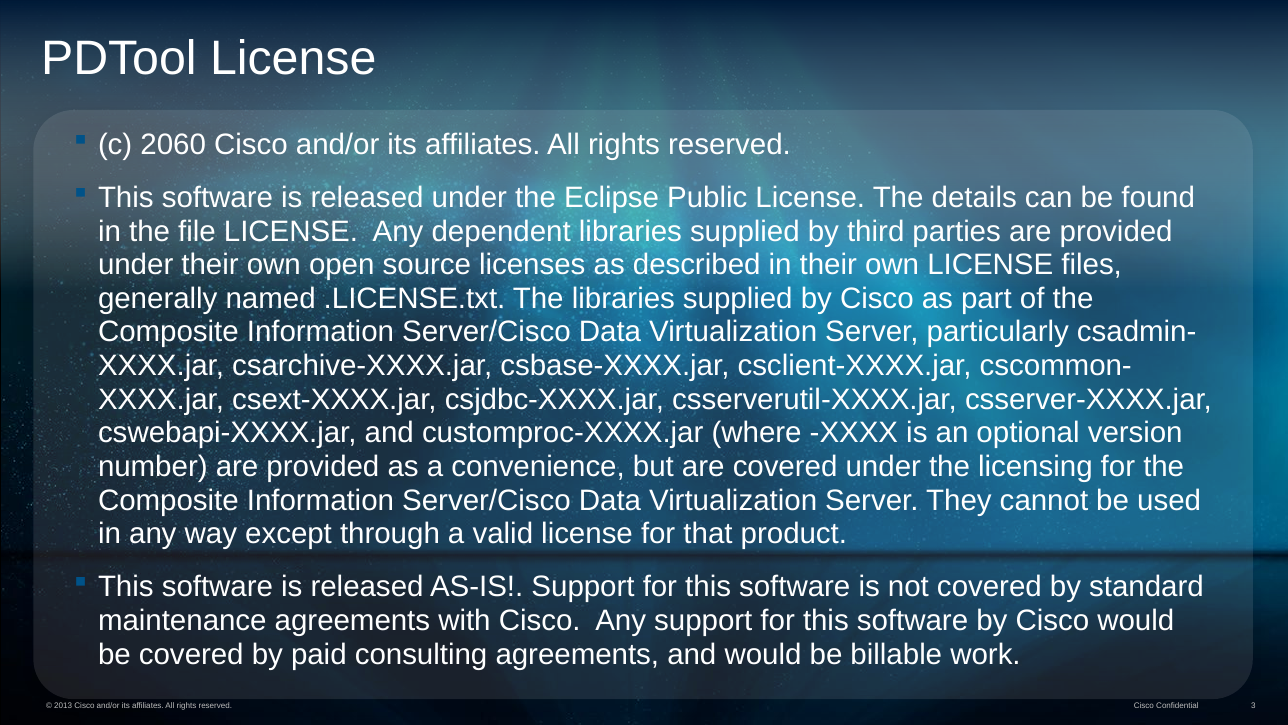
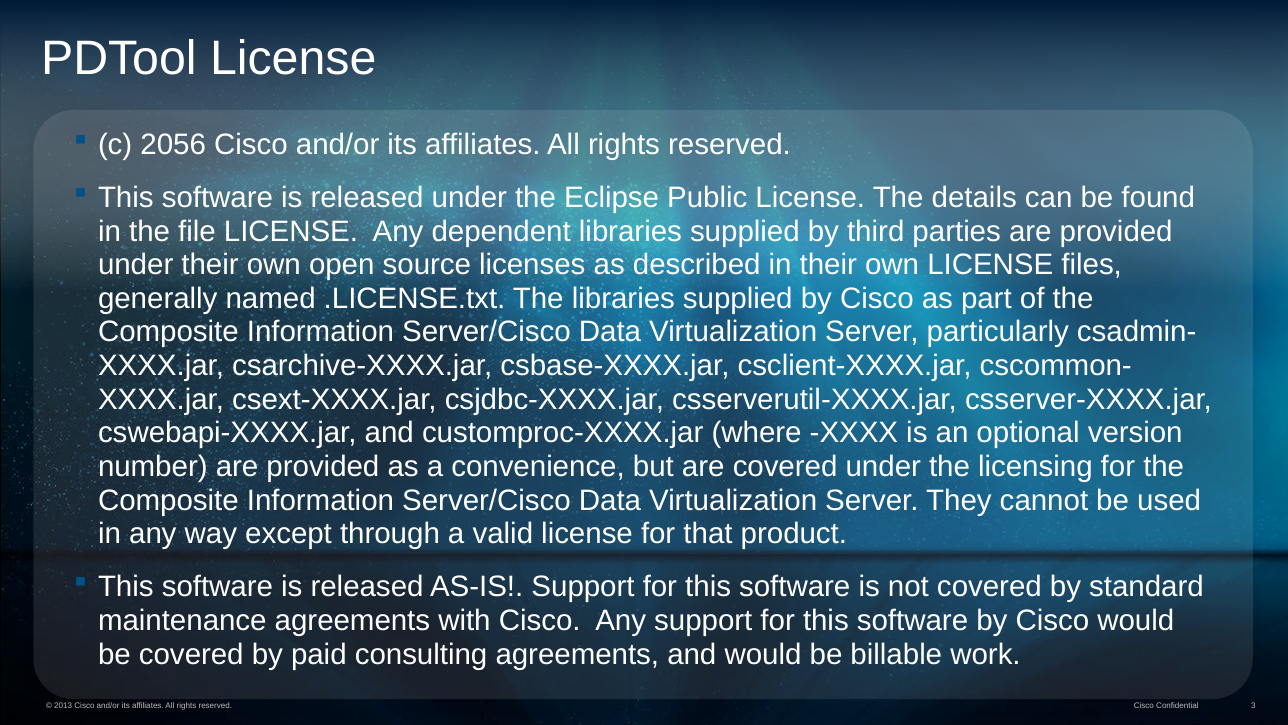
2060: 2060 -> 2056 (173, 145)
